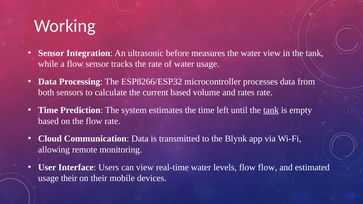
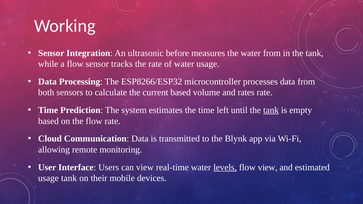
water view: view -> from (272, 53)
levels underline: none -> present (225, 167)
flow flow: flow -> view (268, 167)
usage their: their -> tank (69, 178)
